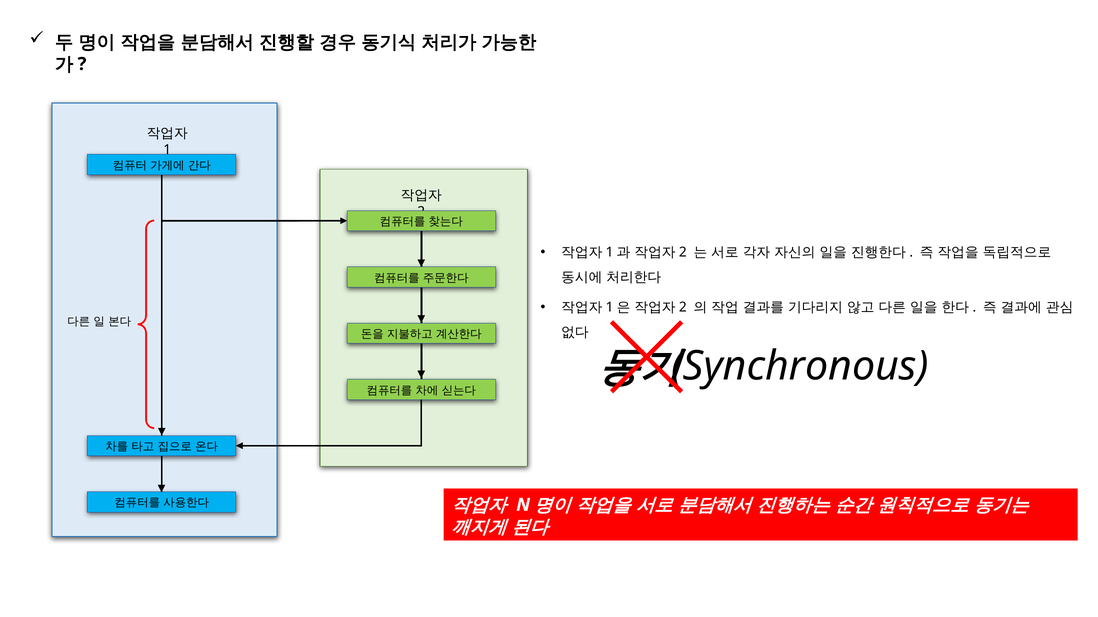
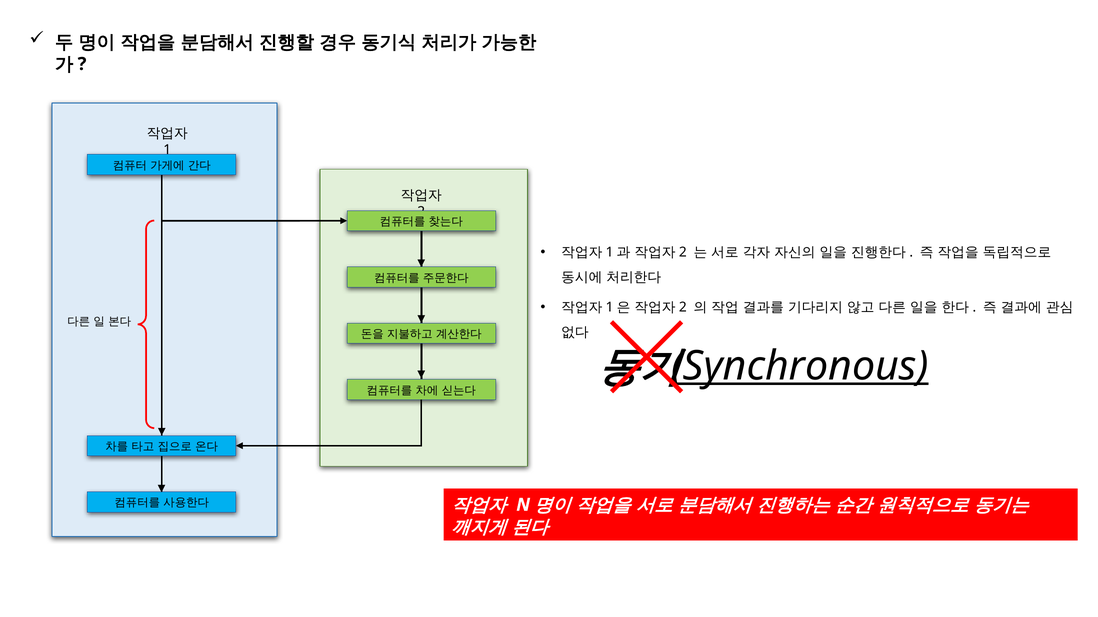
Synchronous underline: none -> present (800, 367)
